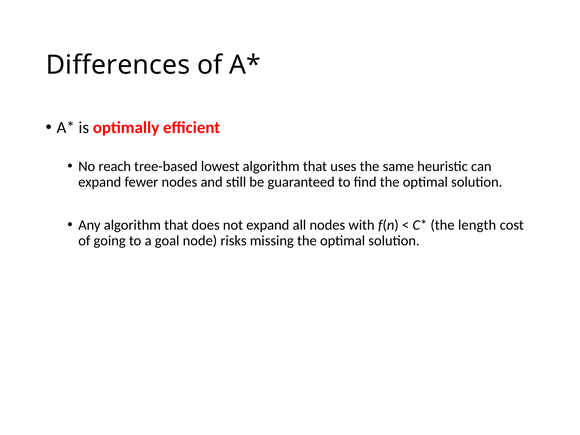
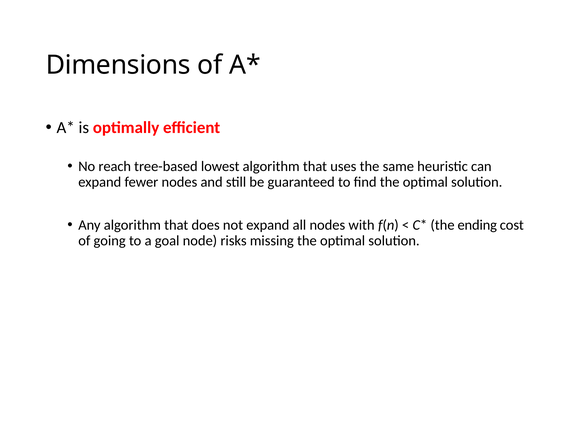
Differences: Differences -> Dimensions (118, 65)
length: length -> ending (477, 225)
